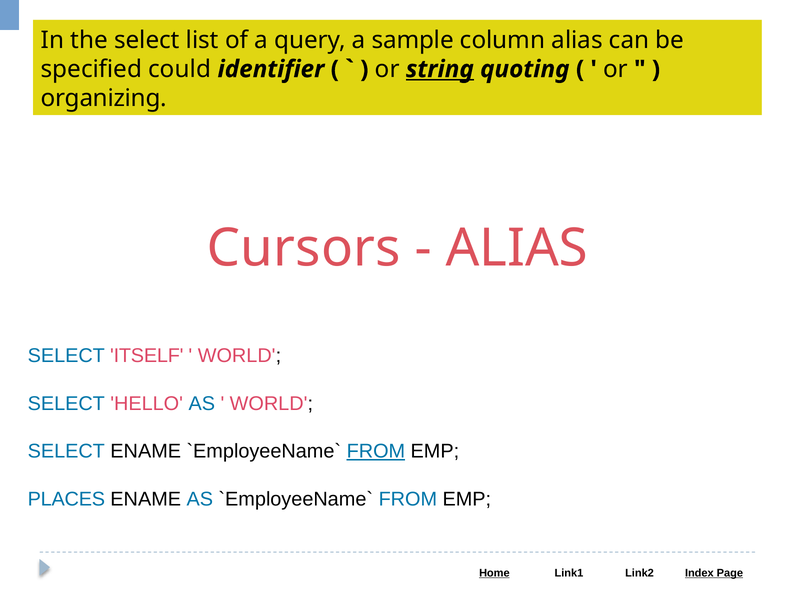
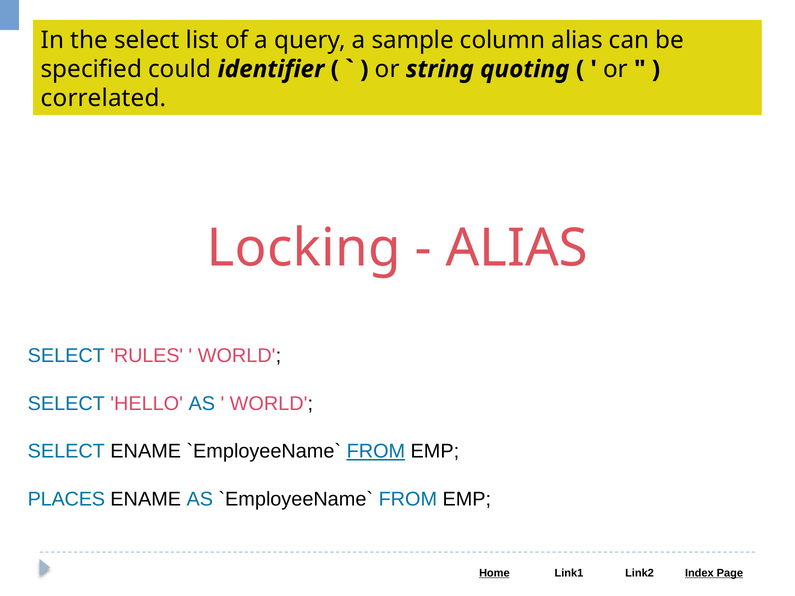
string underline: present -> none (440, 69)
organizing: organizing -> correlated (104, 98)
Cursors: Cursors -> Locking (304, 248)
ITSELF: ITSELF -> RULES (147, 356)
